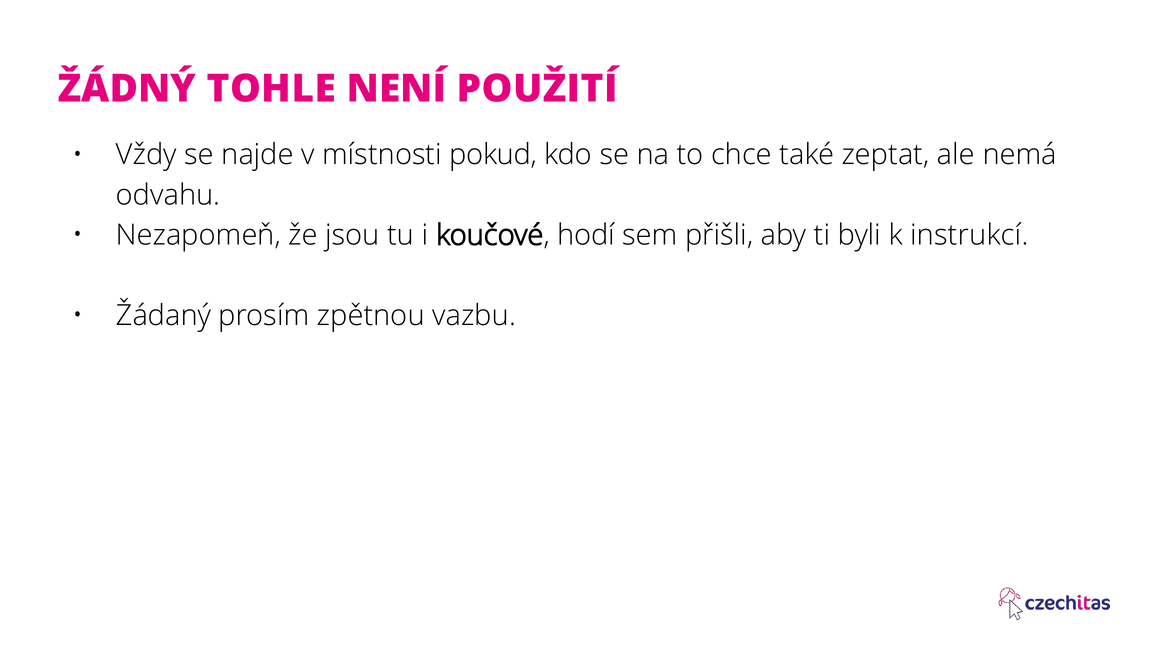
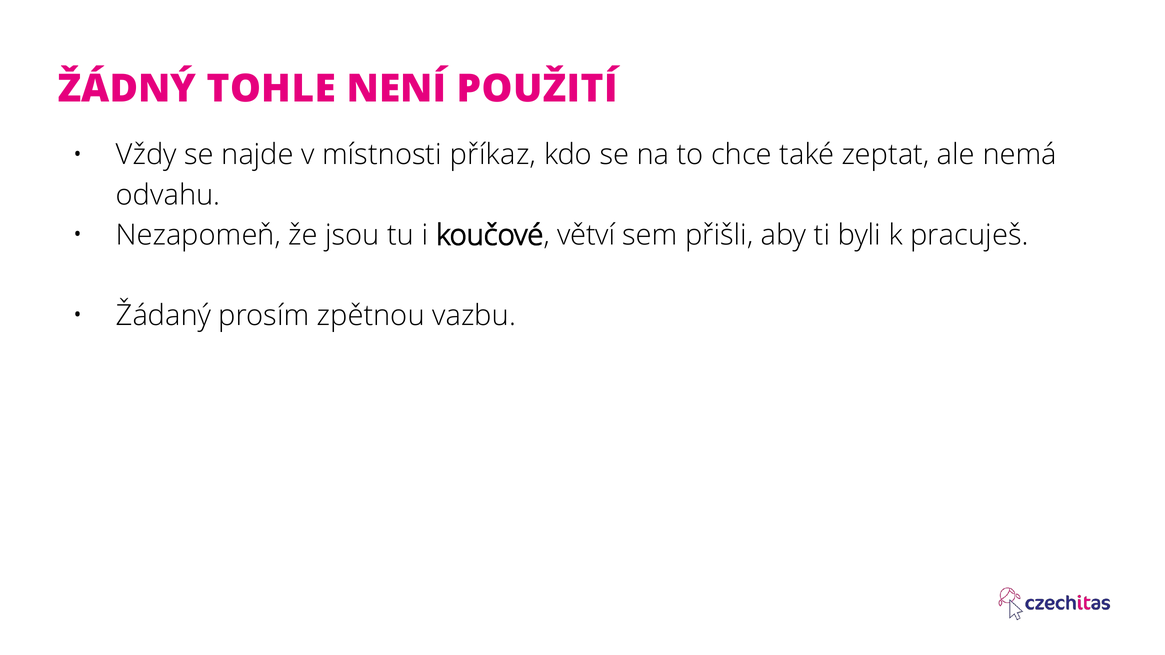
pokud: pokud -> příkaz (493, 155)
hodí: hodí -> větví (586, 235)
instrukcí: instrukcí -> pracuješ (969, 235)
